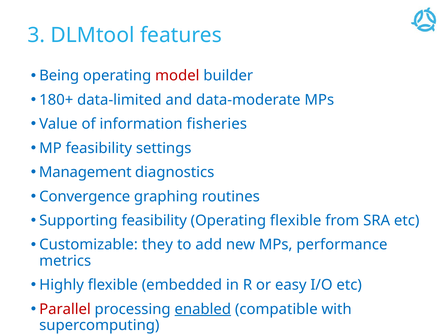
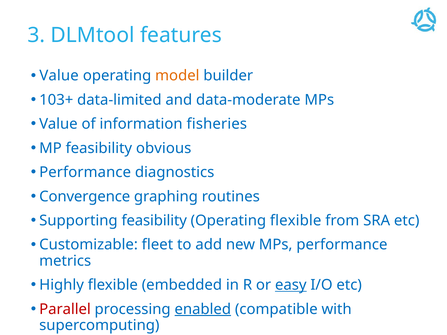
Being: Being -> Value (59, 76)
model colour: red -> orange (177, 76)
180+: 180+ -> 103+ (56, 100)
settings: settings -> obvious (164, 148)
Management: Management -> Performance (85, 172)
they: they -> fleet (157, 245)
easy underline: none -> present (291, 285)
